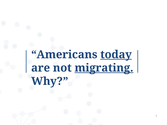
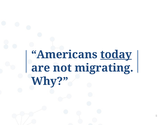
migrating underline: present -> none (104, 68)
